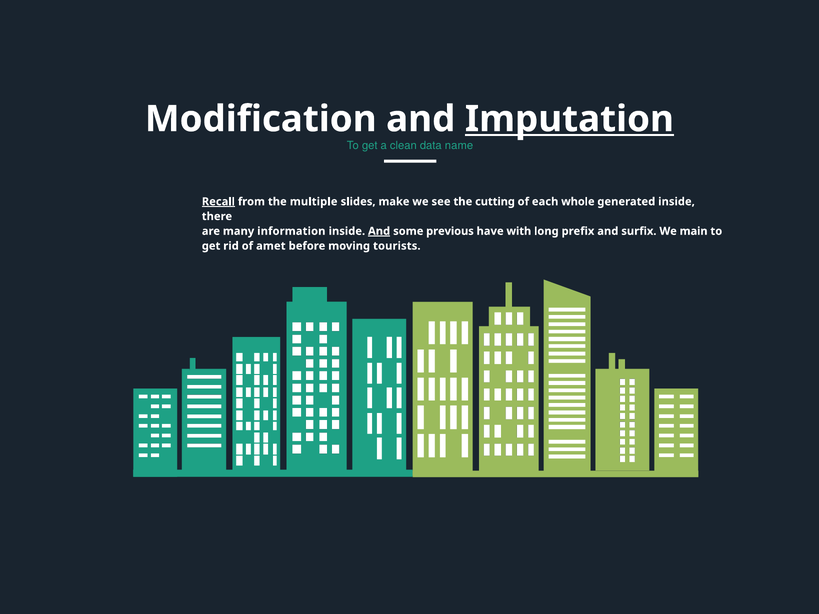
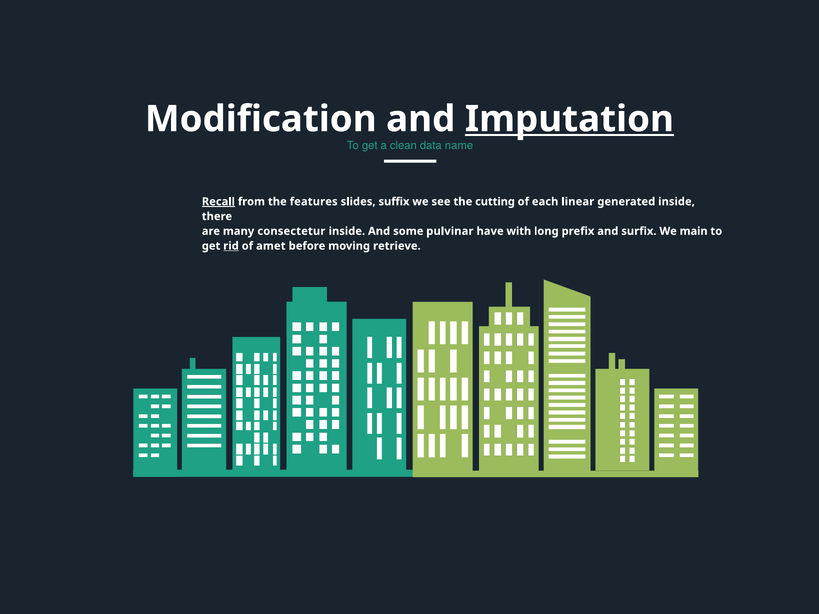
multiple: multiple -> features (314, 202)
make: make -> suffix (394, 202)
whole: whole -> linear (578, 202)
information: information -> consectetur (291, 231)
And underline: present -> none (379, 231)
previous: previous -> pulvinar (450, 231)
rid underline: none -> present (231, 246)
tourists: tourists -> retrieve (397, 246)
